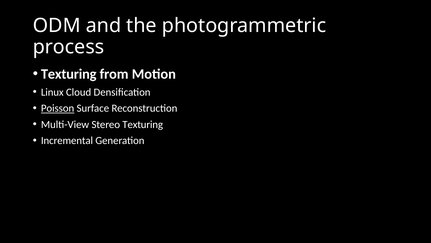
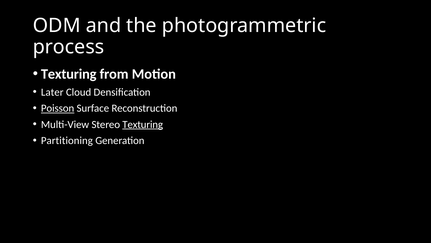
Linux: Linux -> Later (52, 92)
Texturing underline: none -> present (143, 124)
Incremental: Incremental -> Partitioning (67, 140)
